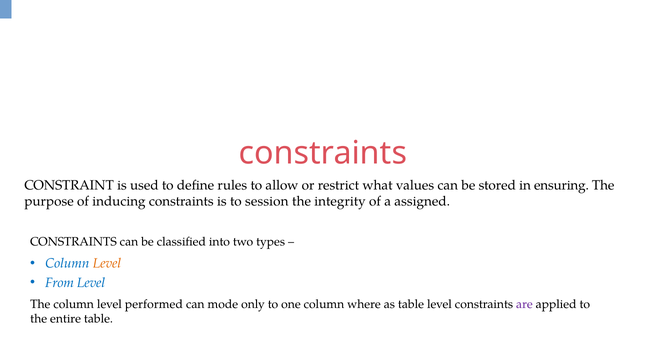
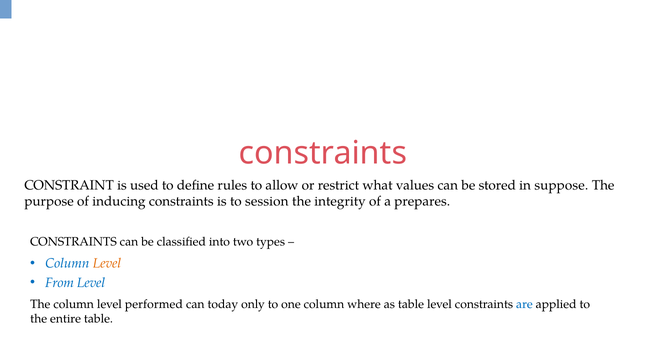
ensuring: ensuring -> suppose (561, 186)
assigned: assigned -> prepares (422, 202)
mode: mode -> today (223, 305)
are colour: purple -> blue (524, 305)
